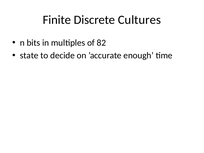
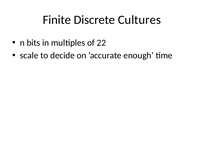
82: 82 -> 22 (101, 43)
state: state -> scale (29, 55)
